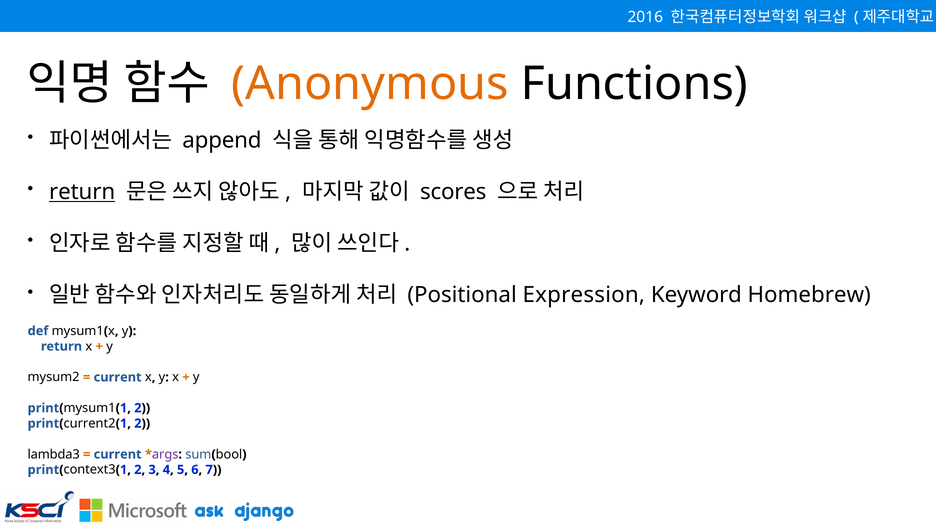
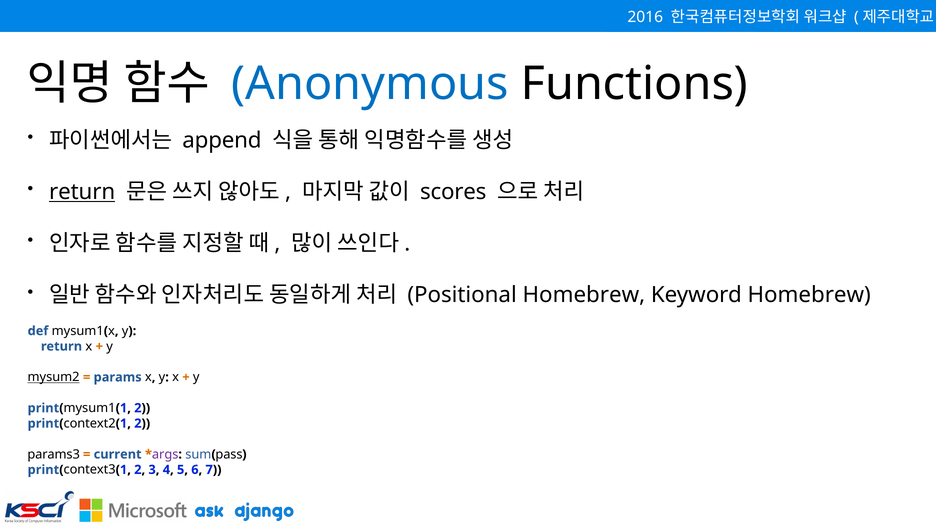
Anonymous colour: orange -> blue (370, 84)
Positional Expression: Expression -> Homebrew (584, 295)
mysum2 underline: none -> present (54, 378)
current: current -> params (118, 378)
current2: current2 -> context2 (90, 424)
lambda3: lambda3 -> params3 (54, 455)
bool: bool -> pass (229, 455)
